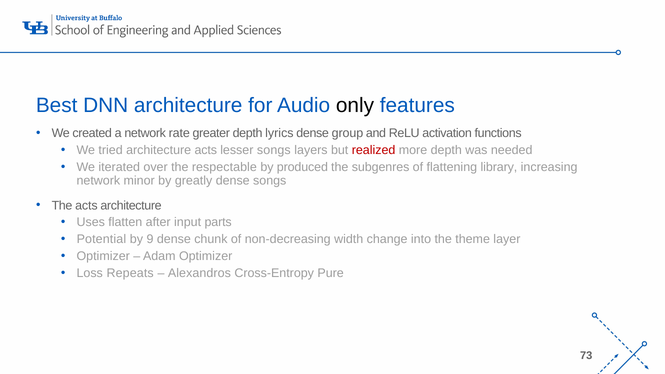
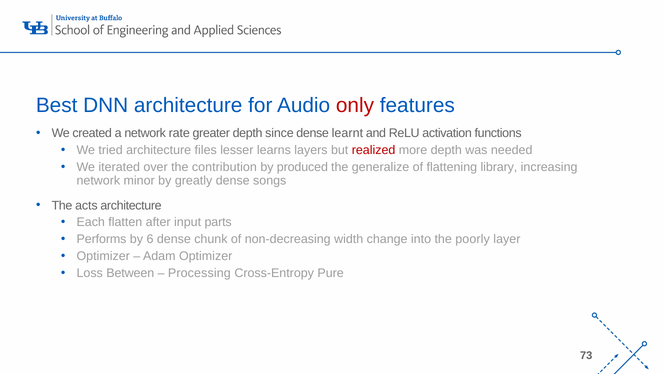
only colour: black -> red (355, 105)
lyrics: lyrics -> since (279, 133)
group: group -> learnt (347, 133)
architecture acts: acts -> files (206, 150)
lesser songs: songs -> learns (274, 150)
respectable: respectable -> contribution (224, 167)
subgenres: subgenres -> generalize (381, 167)
Uses: Uses -> Each (91, 222)
Potential: Potential -> Performs (102, 239)
9: 9 -> 6 (150, 239)
theme: theme -> poorly (473, 239)
Repeats: Repeats -> Between (130, 273)
Alexandros: Alexandros -> Processing (199, 273)
